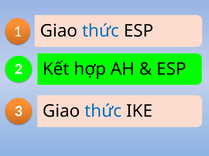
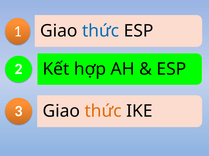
thức colour: blue -> orange (103, 112)
